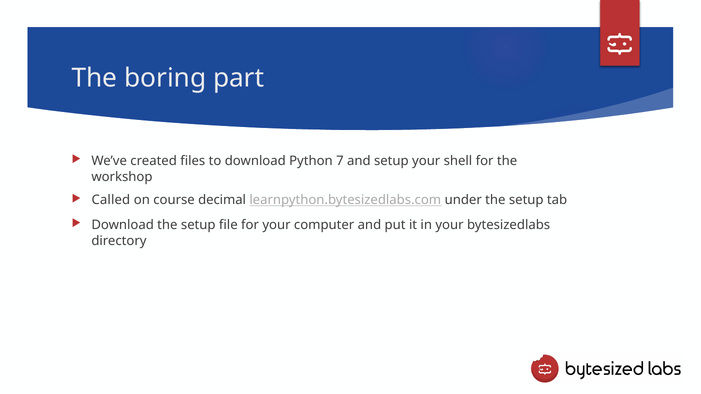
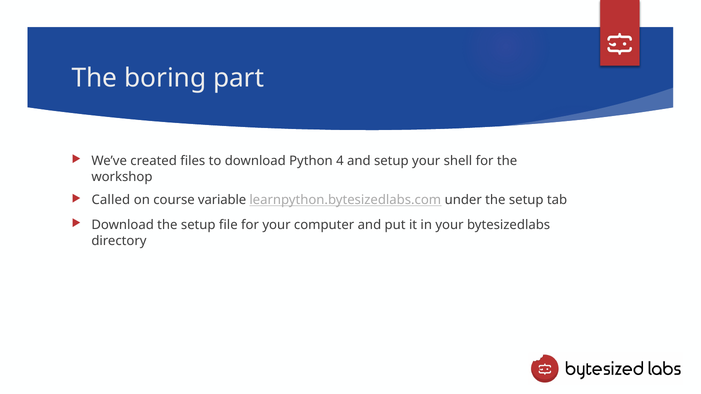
7: 7 -> 4 (340, 161)
decimal: decimal -> variable (222, 200)
